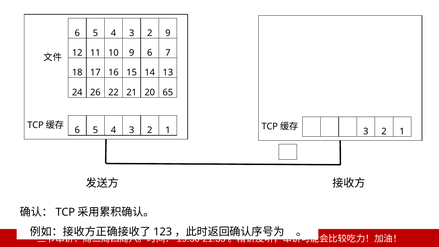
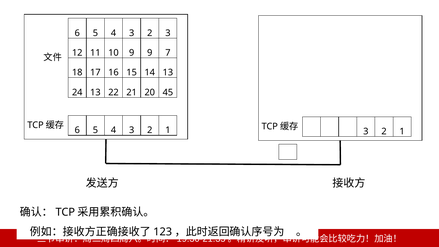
2 9: 9 -> 3 (168, 33)
9 6: 6 -> 9 (150, 53)
24 26: 26 -> 13 (95, 92)
65: 65 -> 45 (168, 92)
